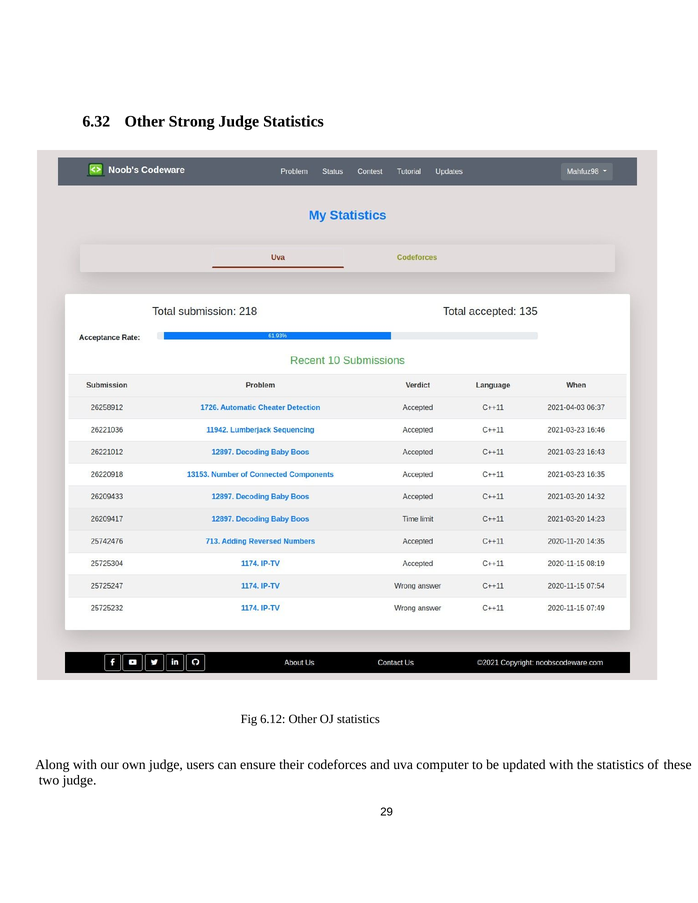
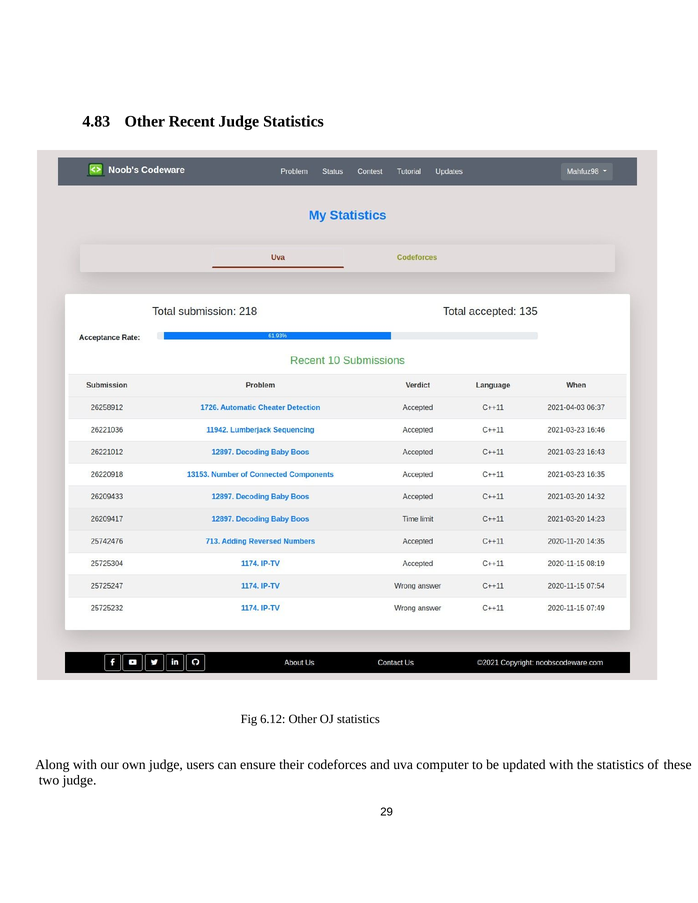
6.32: 6.32 -> 4.83 (96, 122)
Strong: Strong -> Recent (192, 122)
